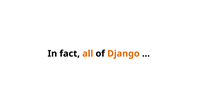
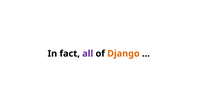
all colour: orange -> purple (88, 54)
